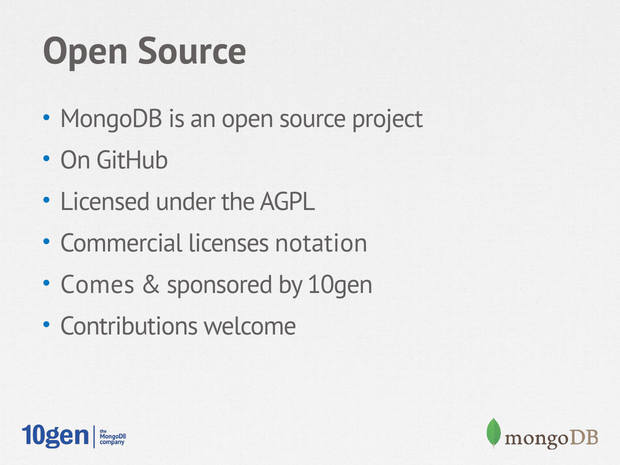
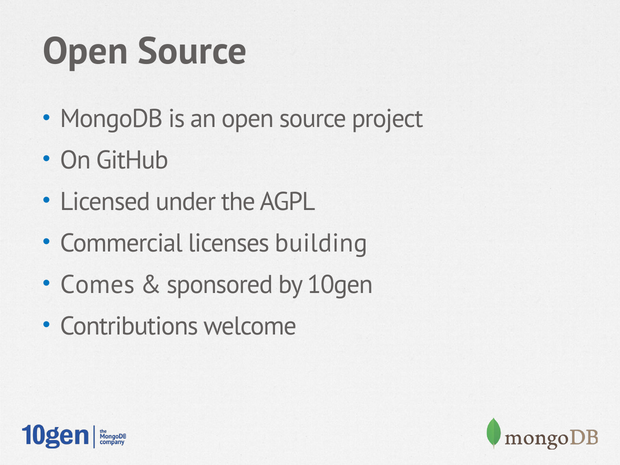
notation: notation -> building (321, 243)
